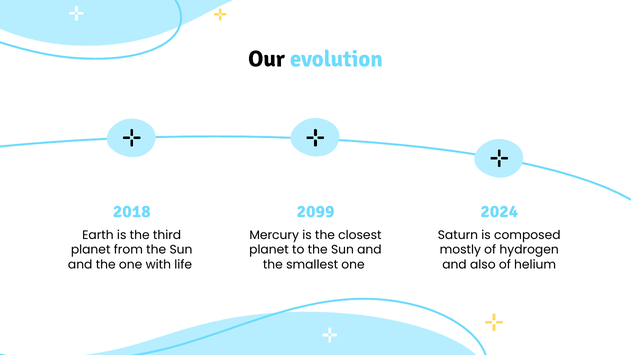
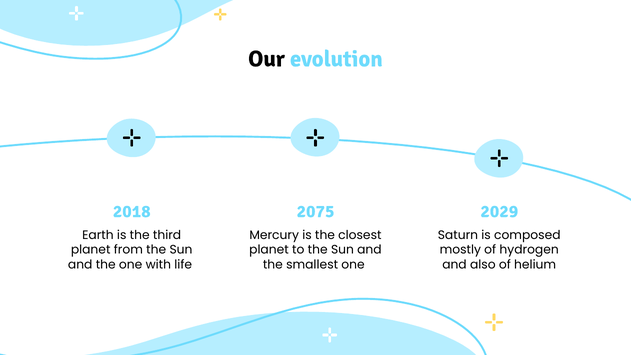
2099: 2099 -> 2075 (316, 211)
2024: 2024 -> 2029 (499, 211)
